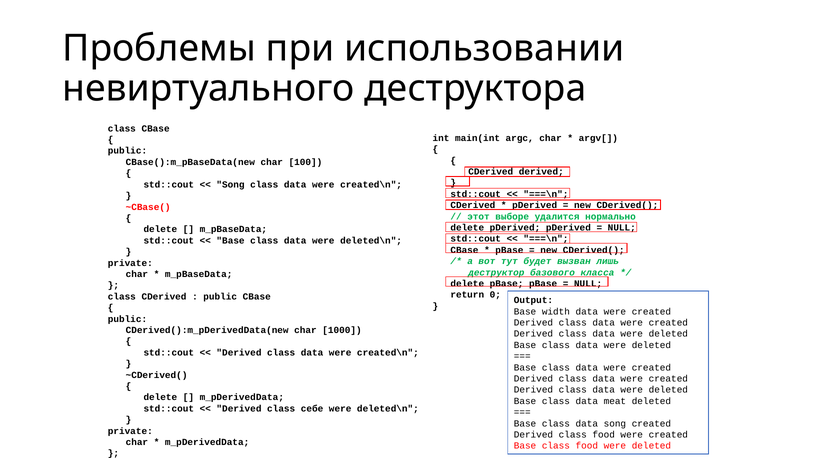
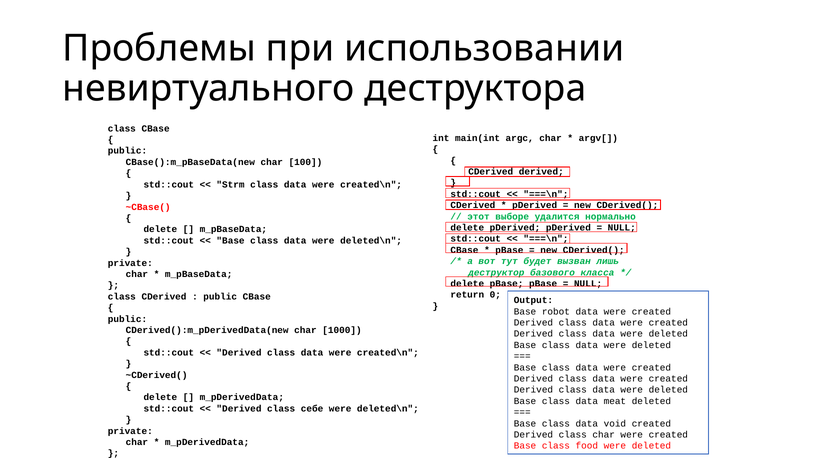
Song: Song -> Strm (231, 185)
width: width -> robot (556, 312)
data song: song -> void (615, 424)
Derived class food: food -> char (604, 435)
